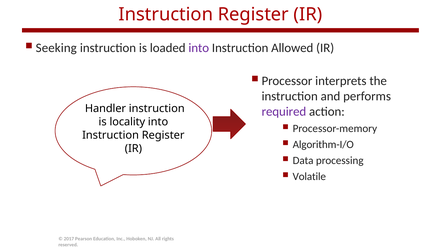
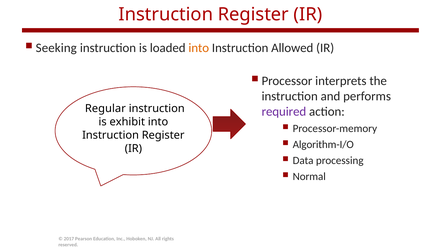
into colour: purple -> orange (199, 48)
Handler: Handler -> Regular (105, 109)
locality: locality -> exhibit (127, 122)
Volatile: Volatile -> Normal (309, 177)
